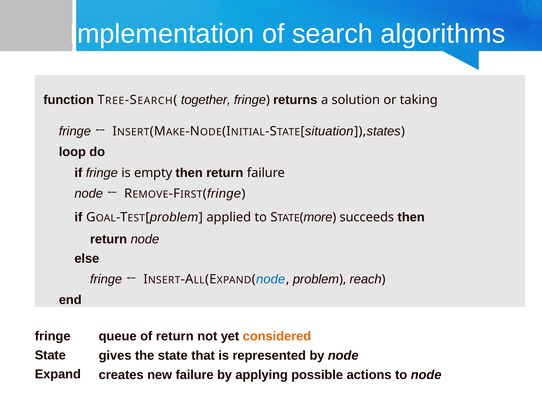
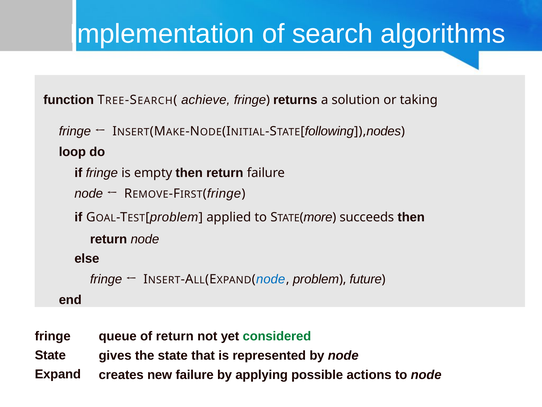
together: together -> achieve (206, 100)
situation: situation -> following (329, 131)
states: states -> nodes (384, 131)
reach: reach -> future (366, 279)
considered colour: orange -> green (277, 336)
